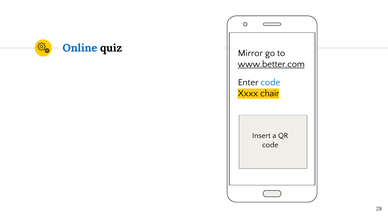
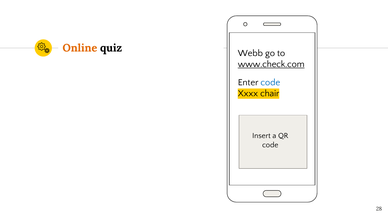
Online colour: blue -> orange (80, 48)
Mirror: Mirror -> Webb (250, 53)
www.better.com: www.better.com -> www.check.com (271, 64)
